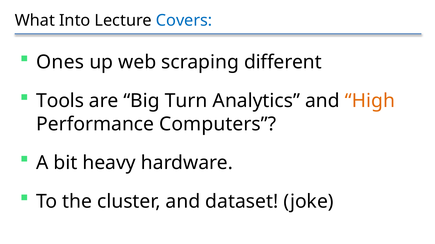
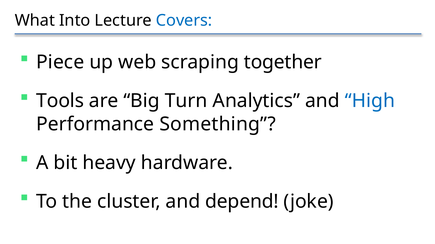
Ones: Ones -> Piece (60, 62)
different: different -> together (283, 62)
High colour: orange -> blue (370, 101)
Computers: Computers -> Something (218, 124)
dataset: dataset -> depend (242, 202)
